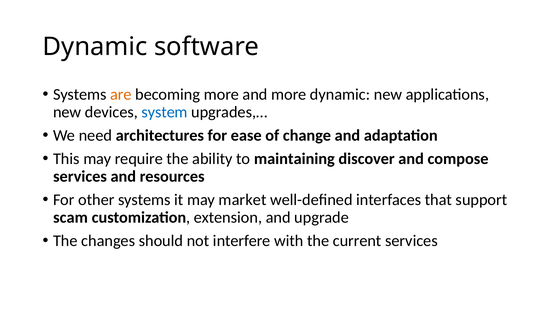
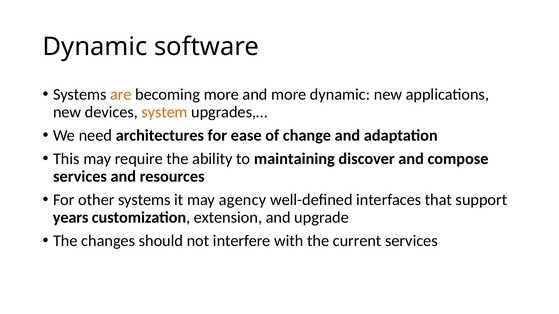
system colour: blue -> orange (165, 112)
market: market -> agency (243, 200)
scam: scam -> years (71, 218)
